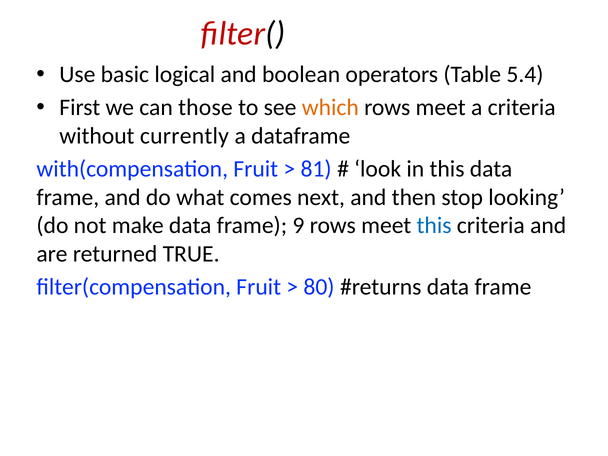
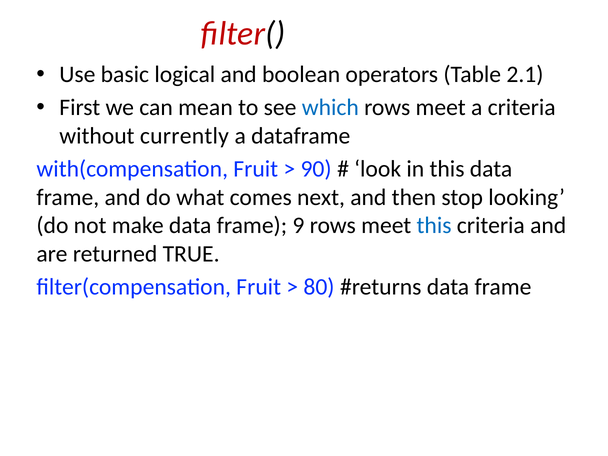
5.4: 5.4 -> 2.1 (525, 75)
those: those -> mean (205, 108)
which colour: orange -> blue (330, 108)
81: 81 -> 90 (316, 169)
